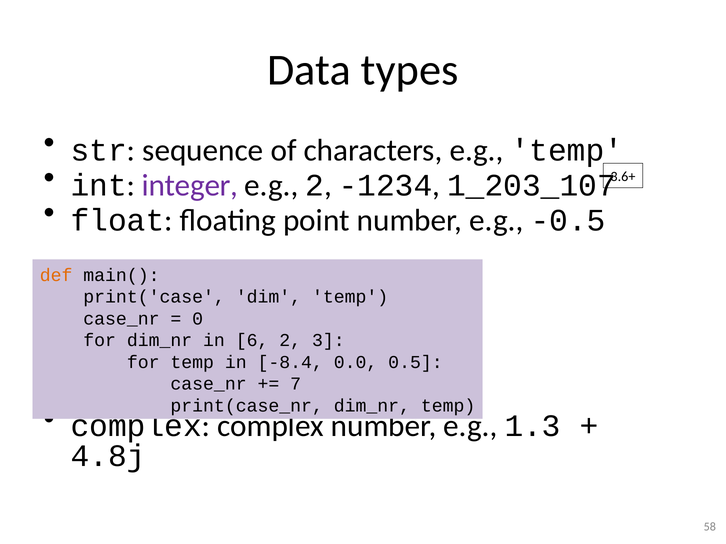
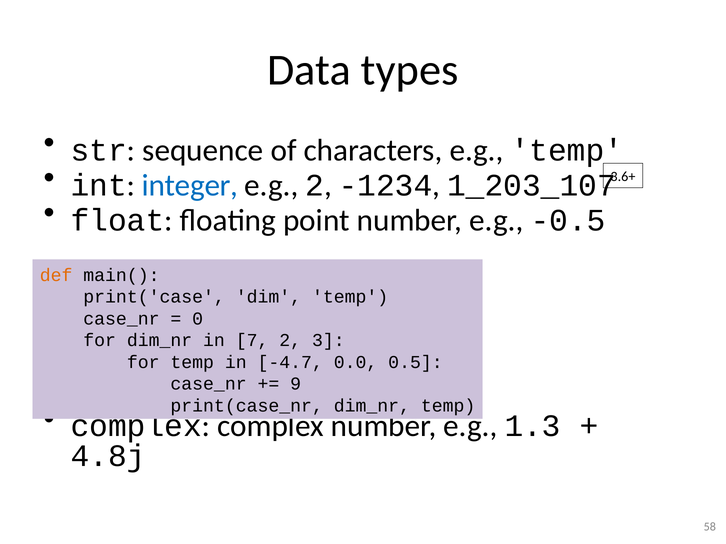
integer colour: purple -> blue (190, 186)
6: 6 -> 7 (252, 341)
-8.4: -8.4 -> -4.7 (290, 362)
7: 7 -> 9 (296, 384)
